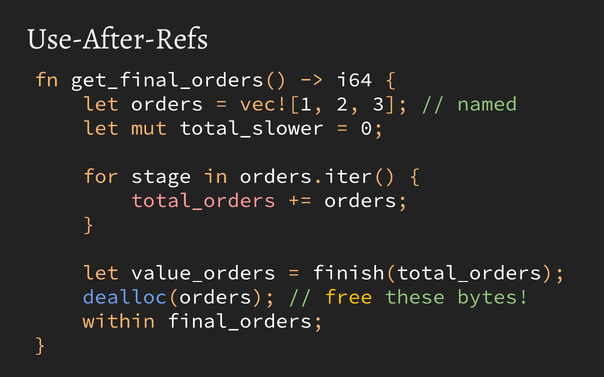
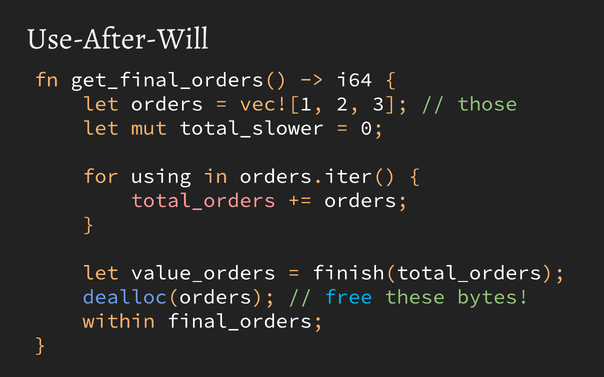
Use-After-Refs: Use-After-Refs -> Use-After-Will (118, 39)
named: named -> those (487, 104)
stage: stage -> using (161, 176)
free colour: yellow -> light blue (348, 297)
